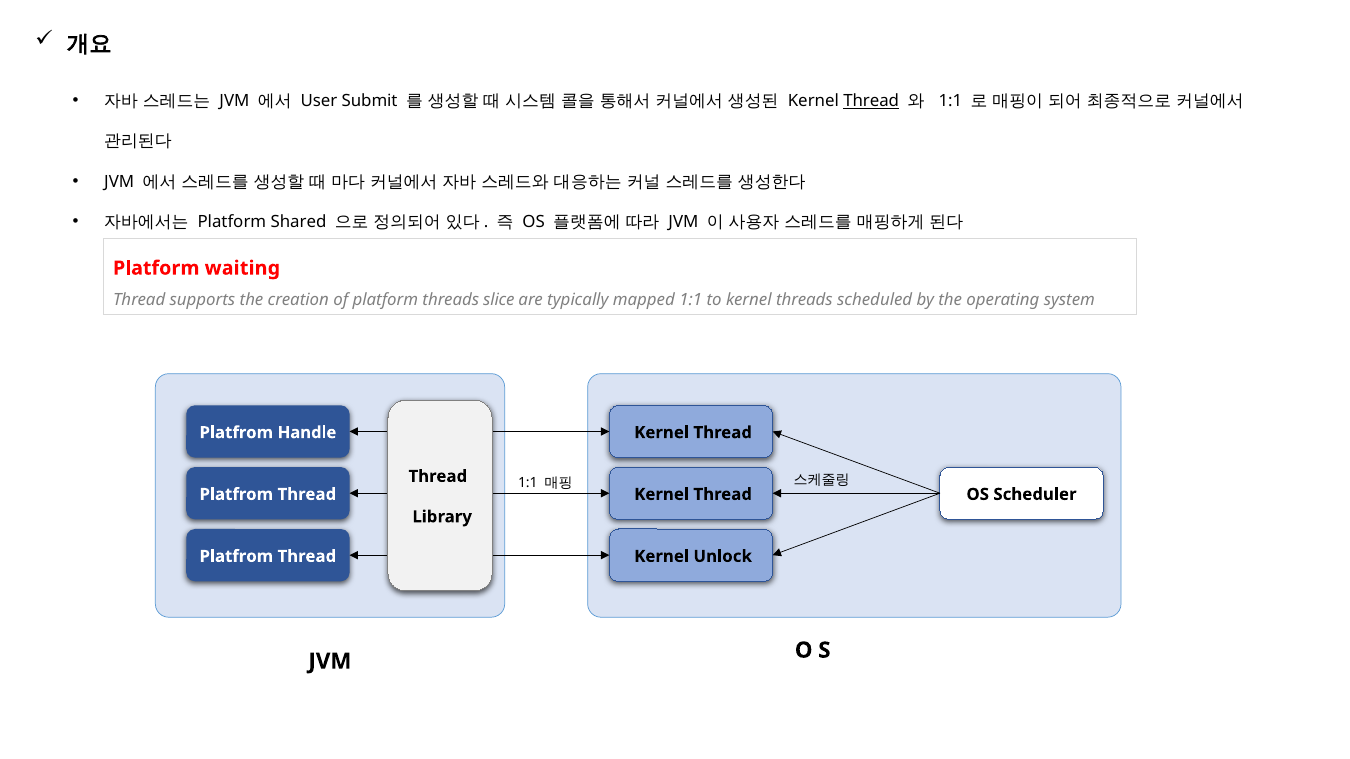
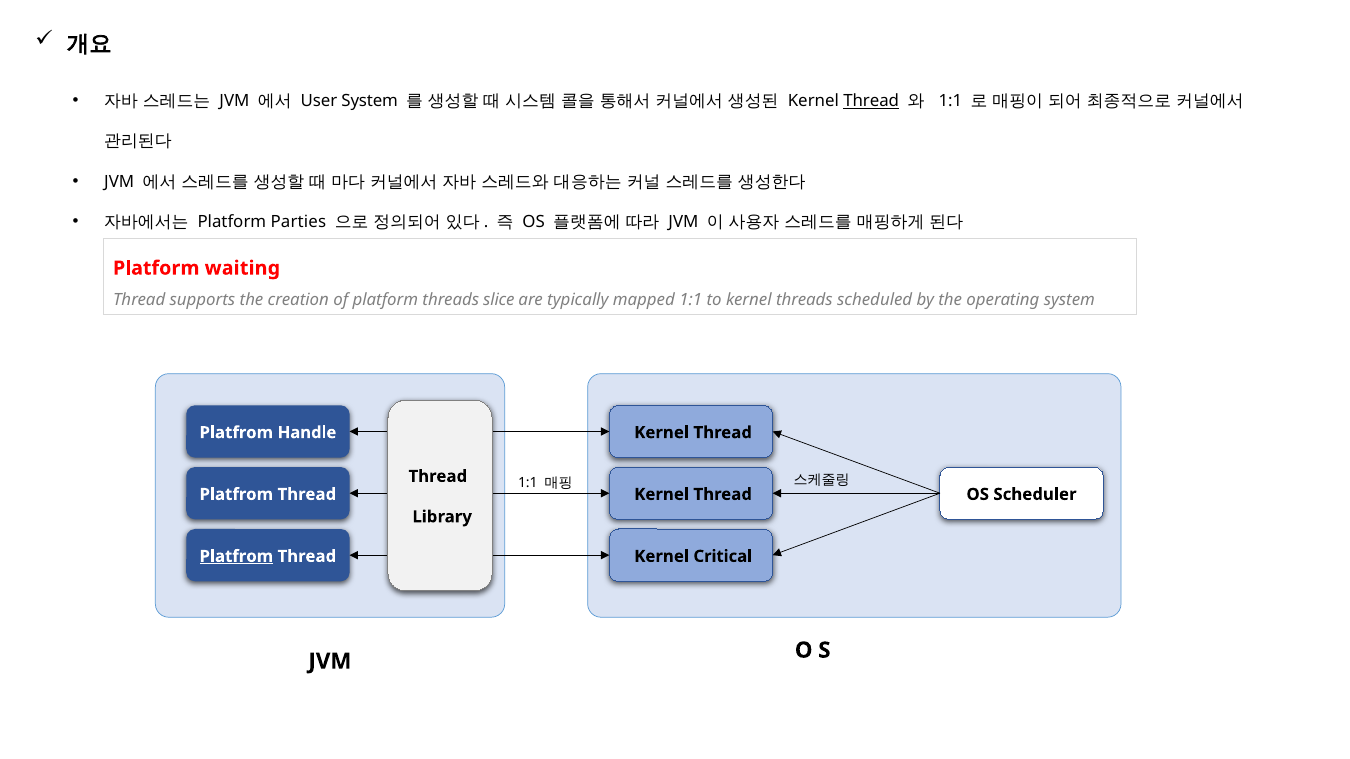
User Submit: Submit -> System (370, 101)
Shared: Shared -> Parties (298, 222)
Platfrom underline: none -> present (236, 557)
Unlock: Unlock -> Critical (723, 557)
